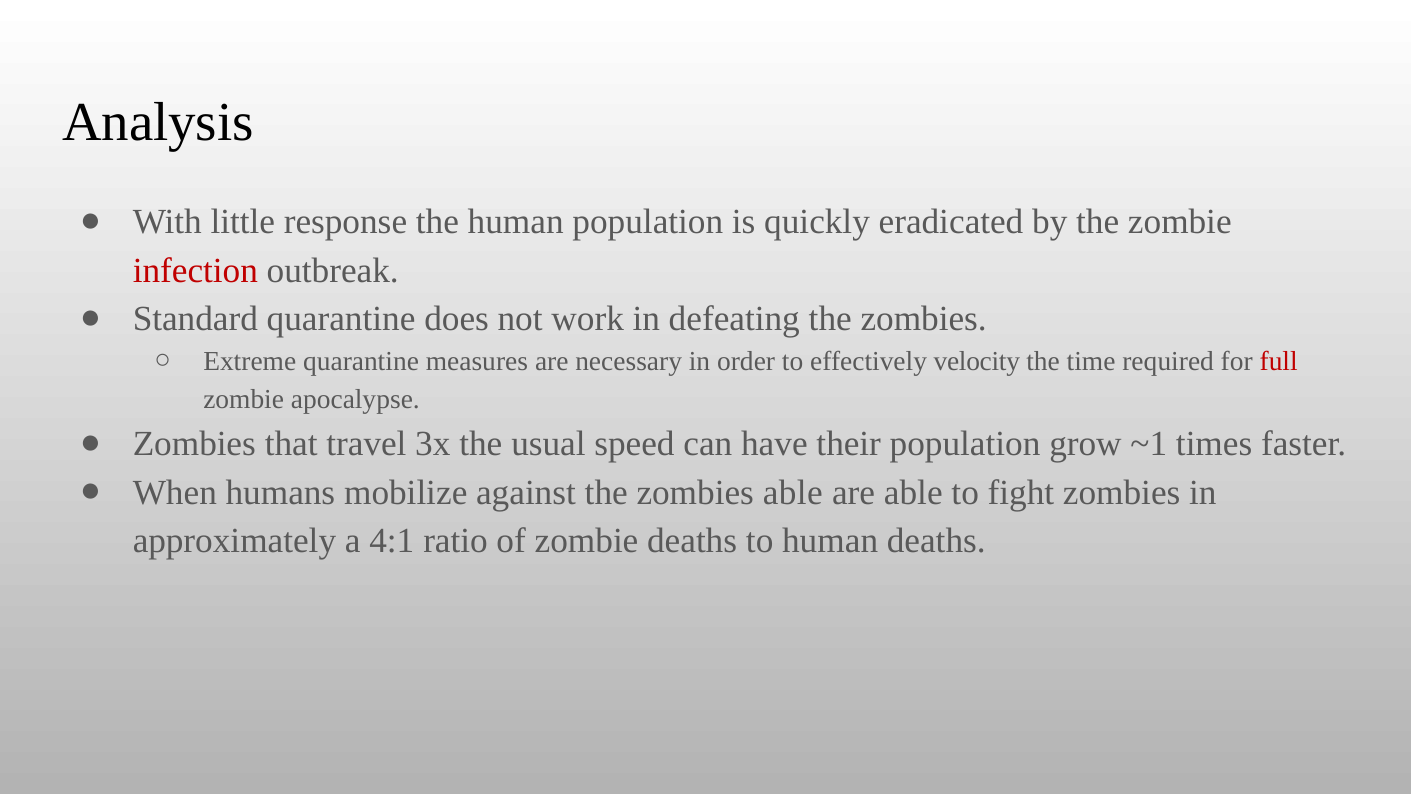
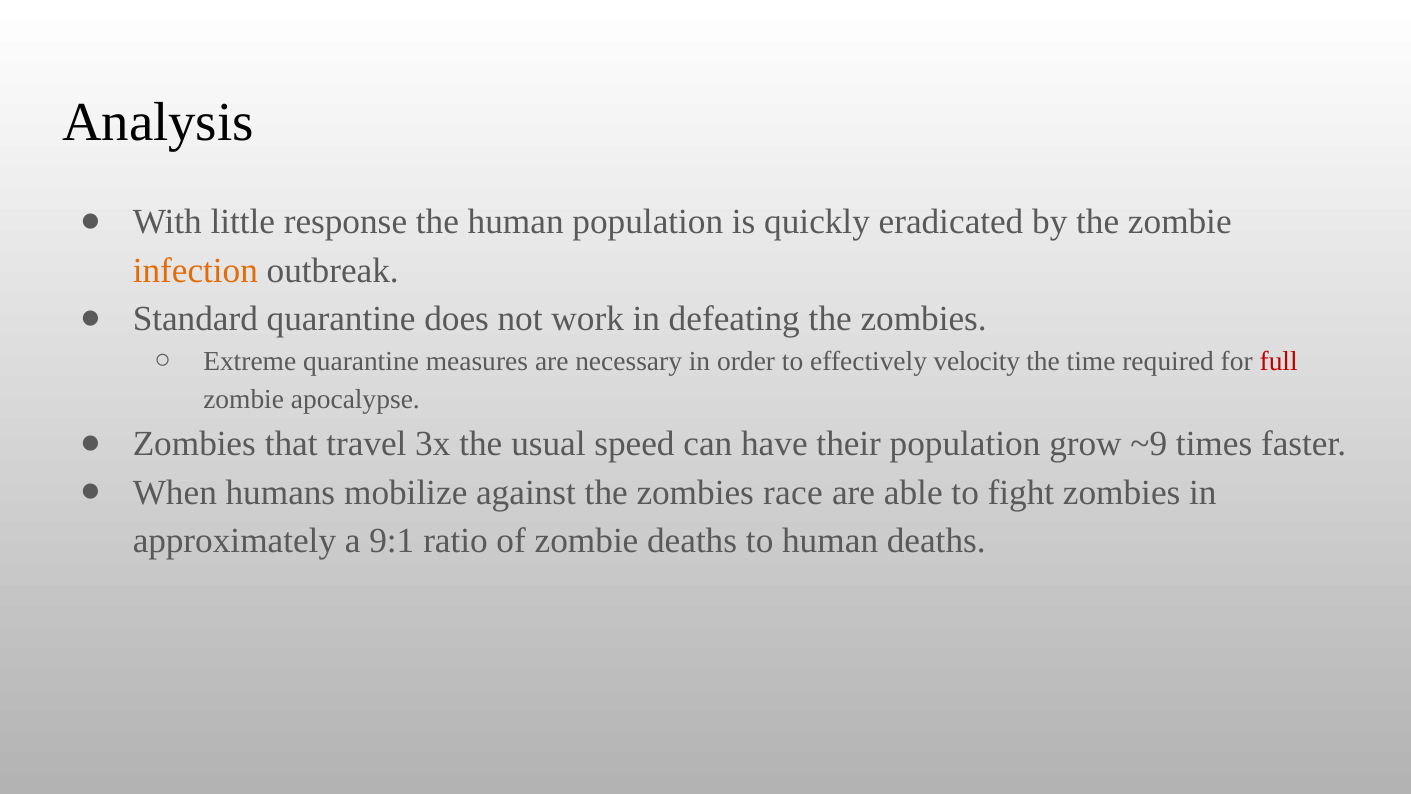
infection colour: red -> orange (195, 271)
~1: ~1 -> ~9 (1149, 444)
zombies able: able -> race (793, 492)
4:1: 4:1 -> 9:1 (392, 541)
